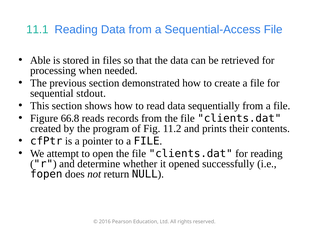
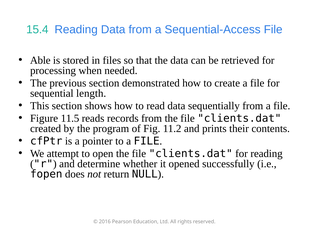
11.1: 11.1 -> 15.4 (37, 29)
stdout: stdout -> length (91, 93)
66.8: 66.8 -> 11.5 (70, 118)
